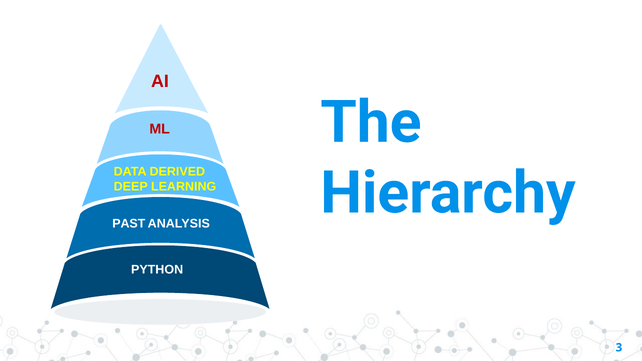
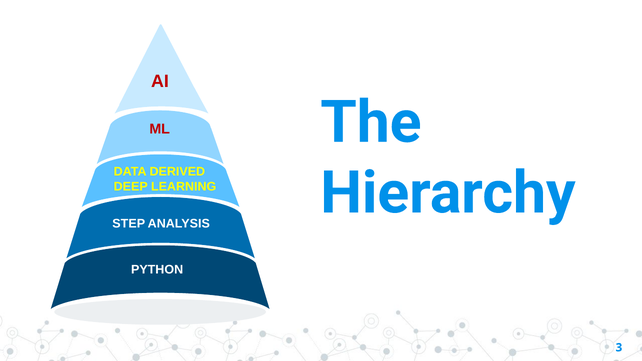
PAST: PAST -> STEP (129, 224)
